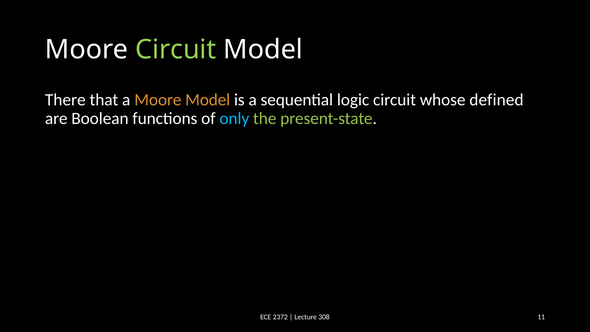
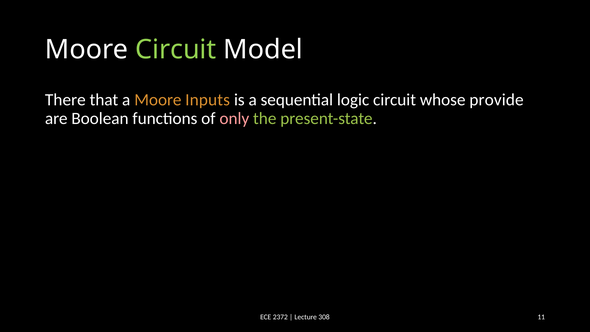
Moore Model: Model -> Inputs (208, 100)
defined: defined -> provide (496, 100)
only colour: light blue -> pink (234, 118)
